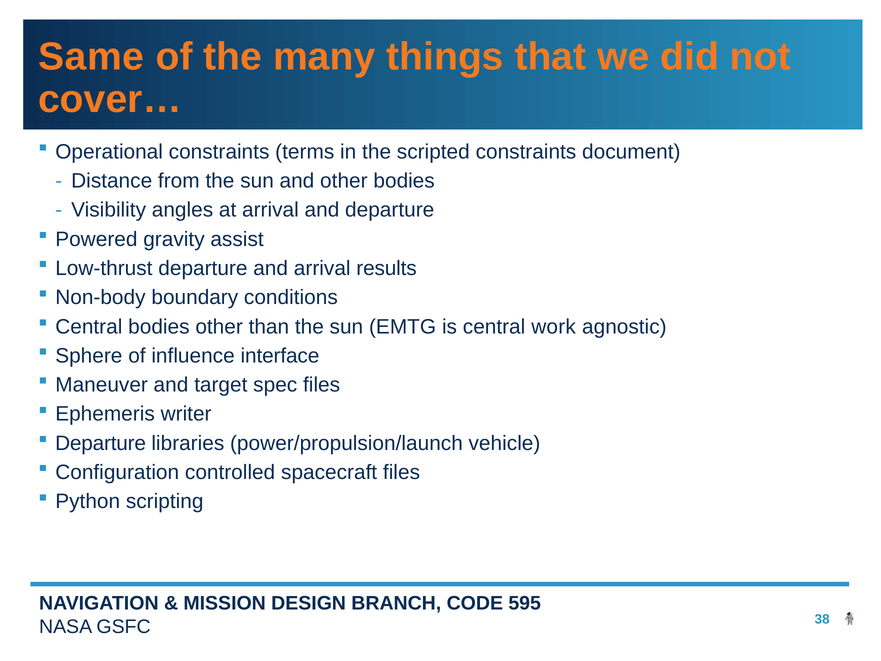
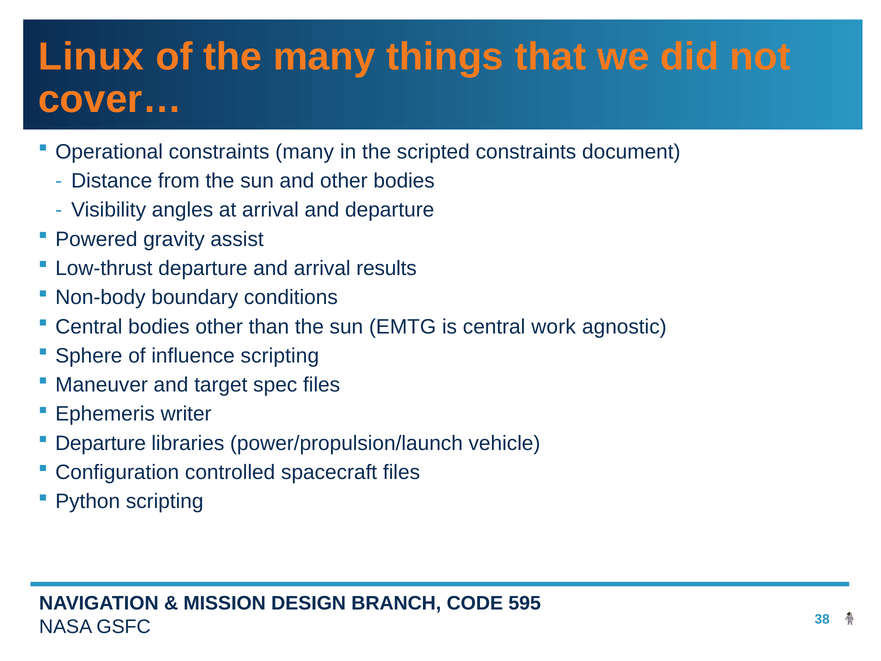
Same: Same -> Linux (91, 57)
constraints terms: terms -> many (305, 152)
influence interface: interface -> scripting (280, 356)
